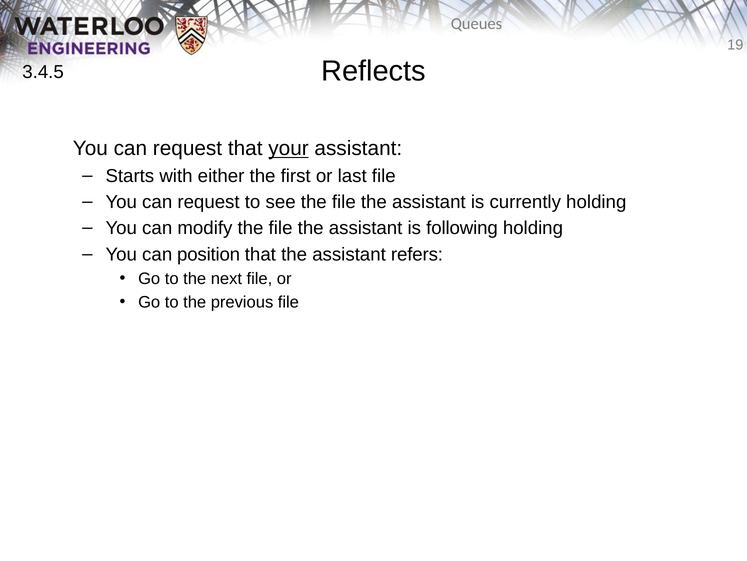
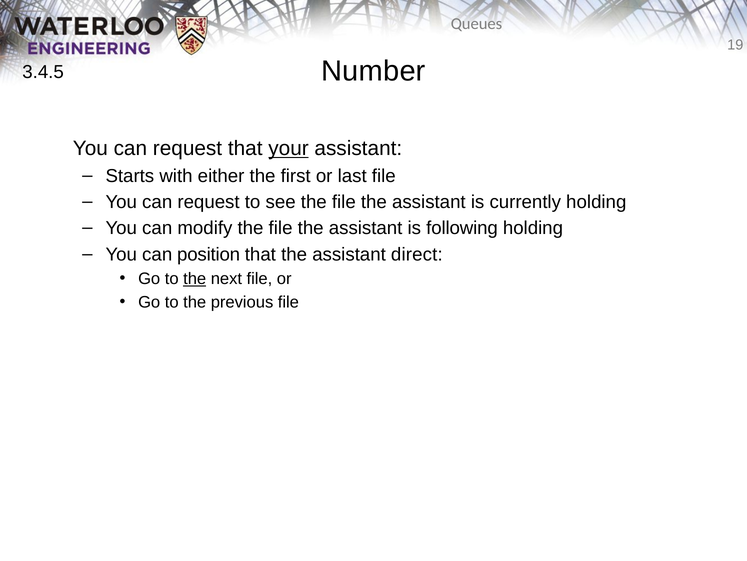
Reflects: Reflects -> Number (373, 71)
refers: refers -> direct (417, 254)
the underline: none -> present (195, 278)
